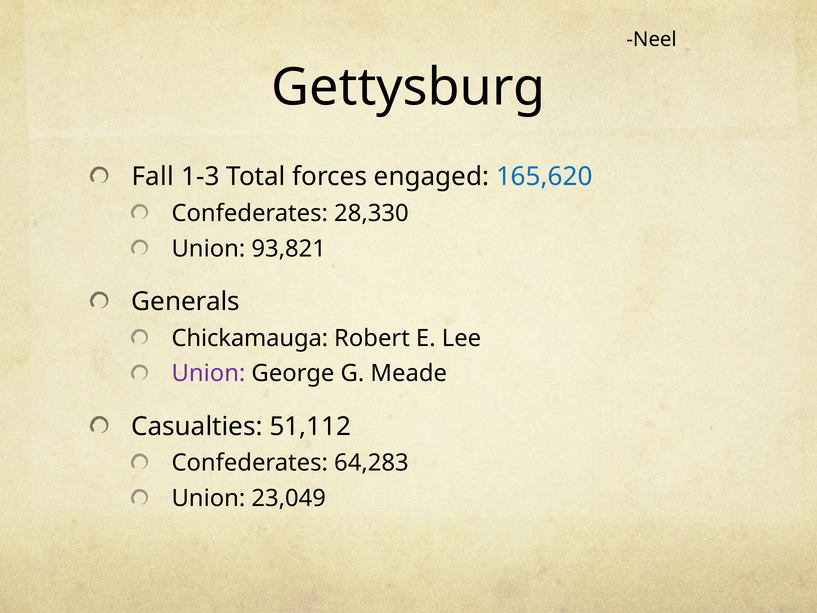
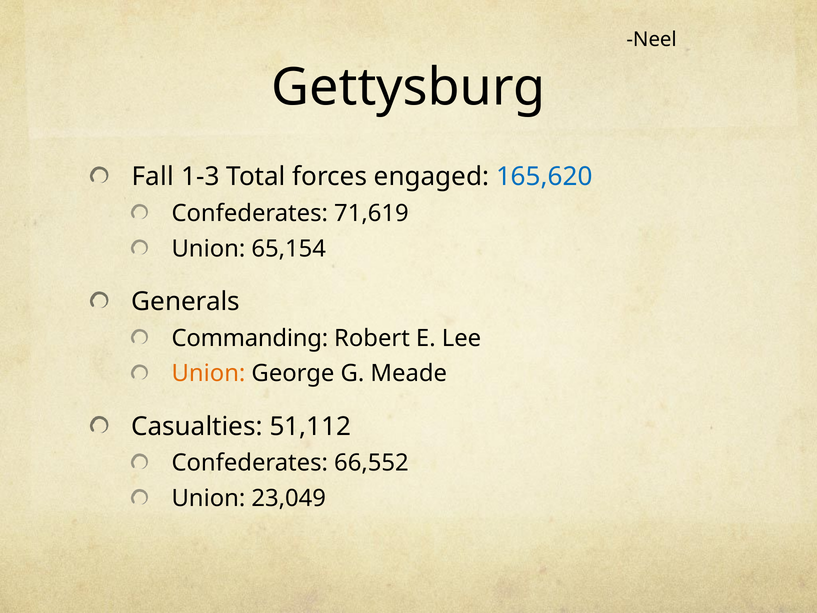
28,330: 28,330 -> 71,619 (371, 213)
93,821: 93,821 -> 65,154 (289, 249)
Chickamauga: Chickamauga -> Commanding (250, 338)
Union colour: purple -> orange (208, 373)
64,283: 64,283 -> 66,552 (371, 463)
